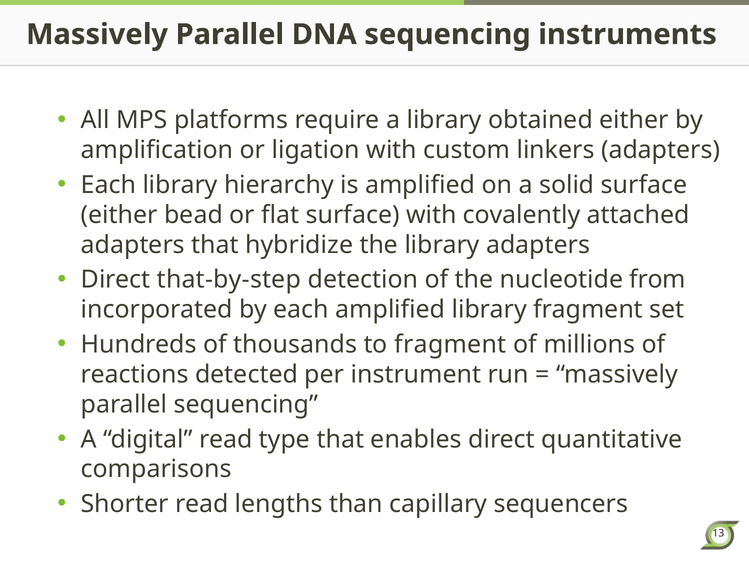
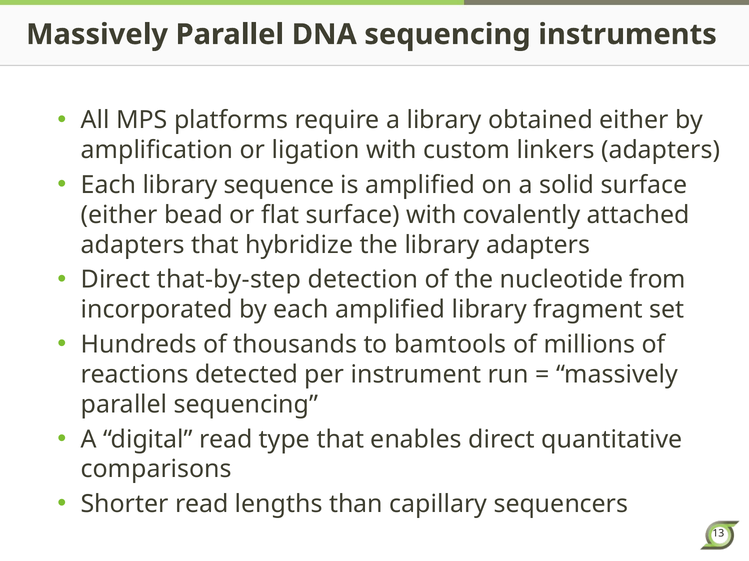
hierarchy: hierarchy -> sequence (279, 185)
to fragment: fragment -> bamtools (450, 345)
